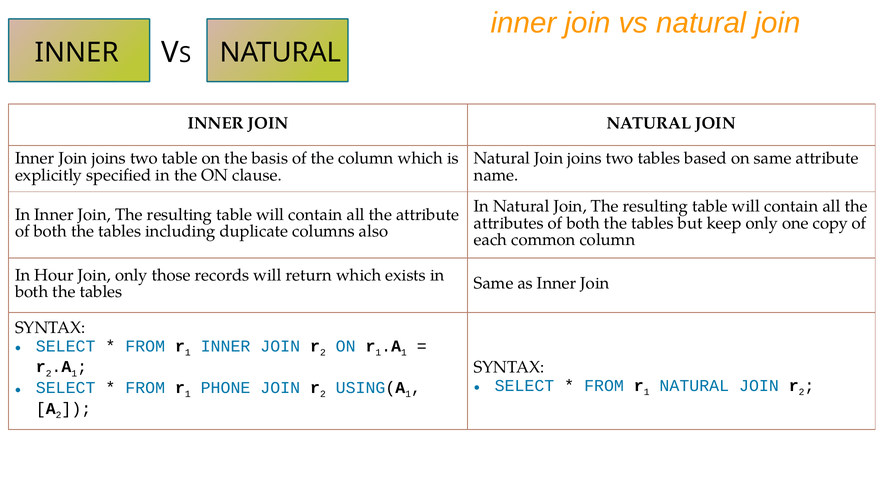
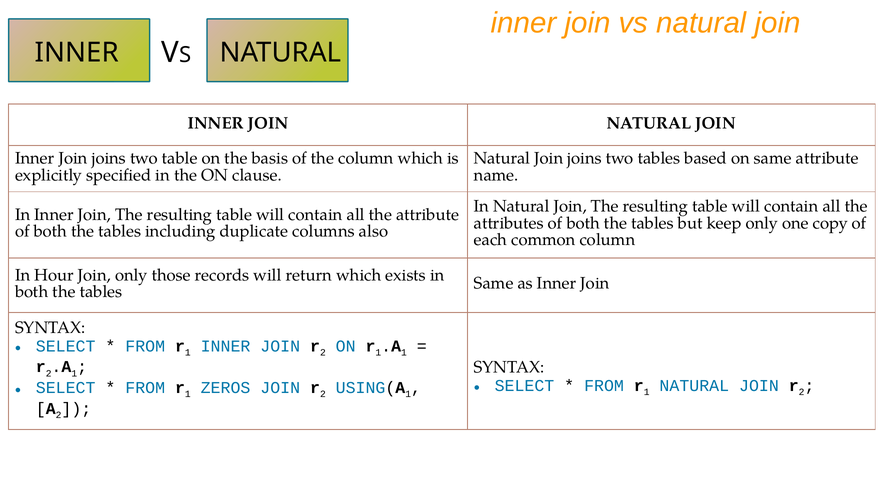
PHONE: PHONE -> ZEROS (226, 387)
